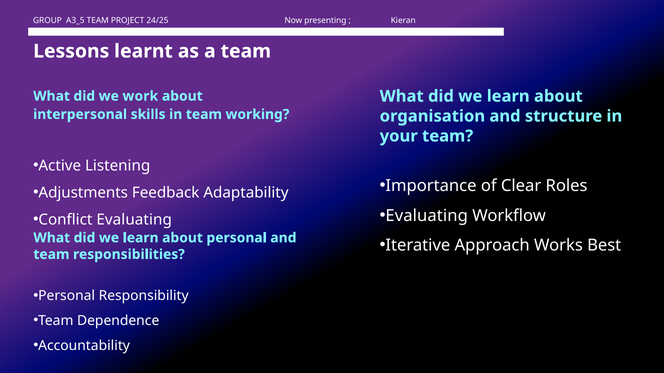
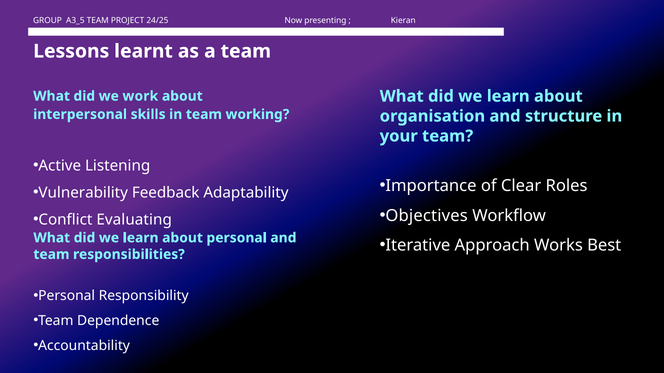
Adjustments: Adjustments -> Vulnerability (83, 193)
Evaluating: Evaluating -> Objectives (427, 216)
